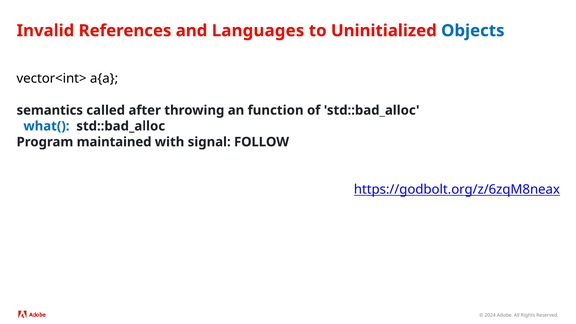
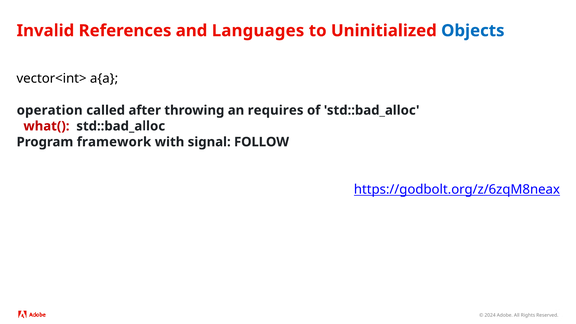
semantics: semantics -> operation (50, 110)
function: function -> requires (276, 110)
what( colour: blue -> red (46, 126)
maintained: maintained -> framework (114, 142)
